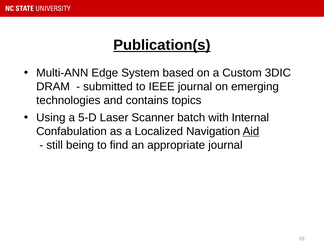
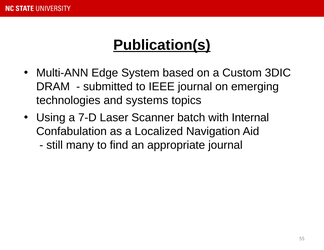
contains: contains -> systems (147, 101)
5-D: 5-D -> 7-D (87, 118)
Aid underline: present -> none (251, 132)
being: being -> many (80, 145)
